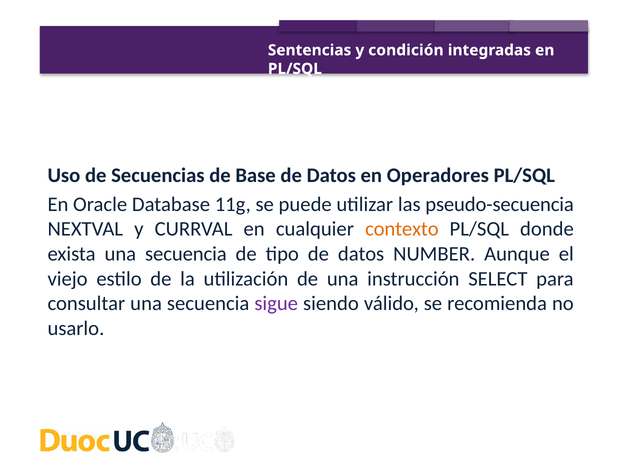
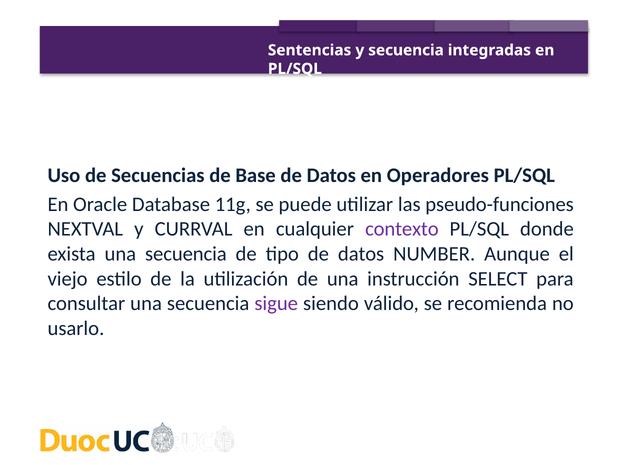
y condición: condición -> secuencia (406, 50)
pseudo-secuencia: pseudo-secuencia -> pseudo-funciones (500, 204)
contexto colour: orange -> purple (402, 229)
